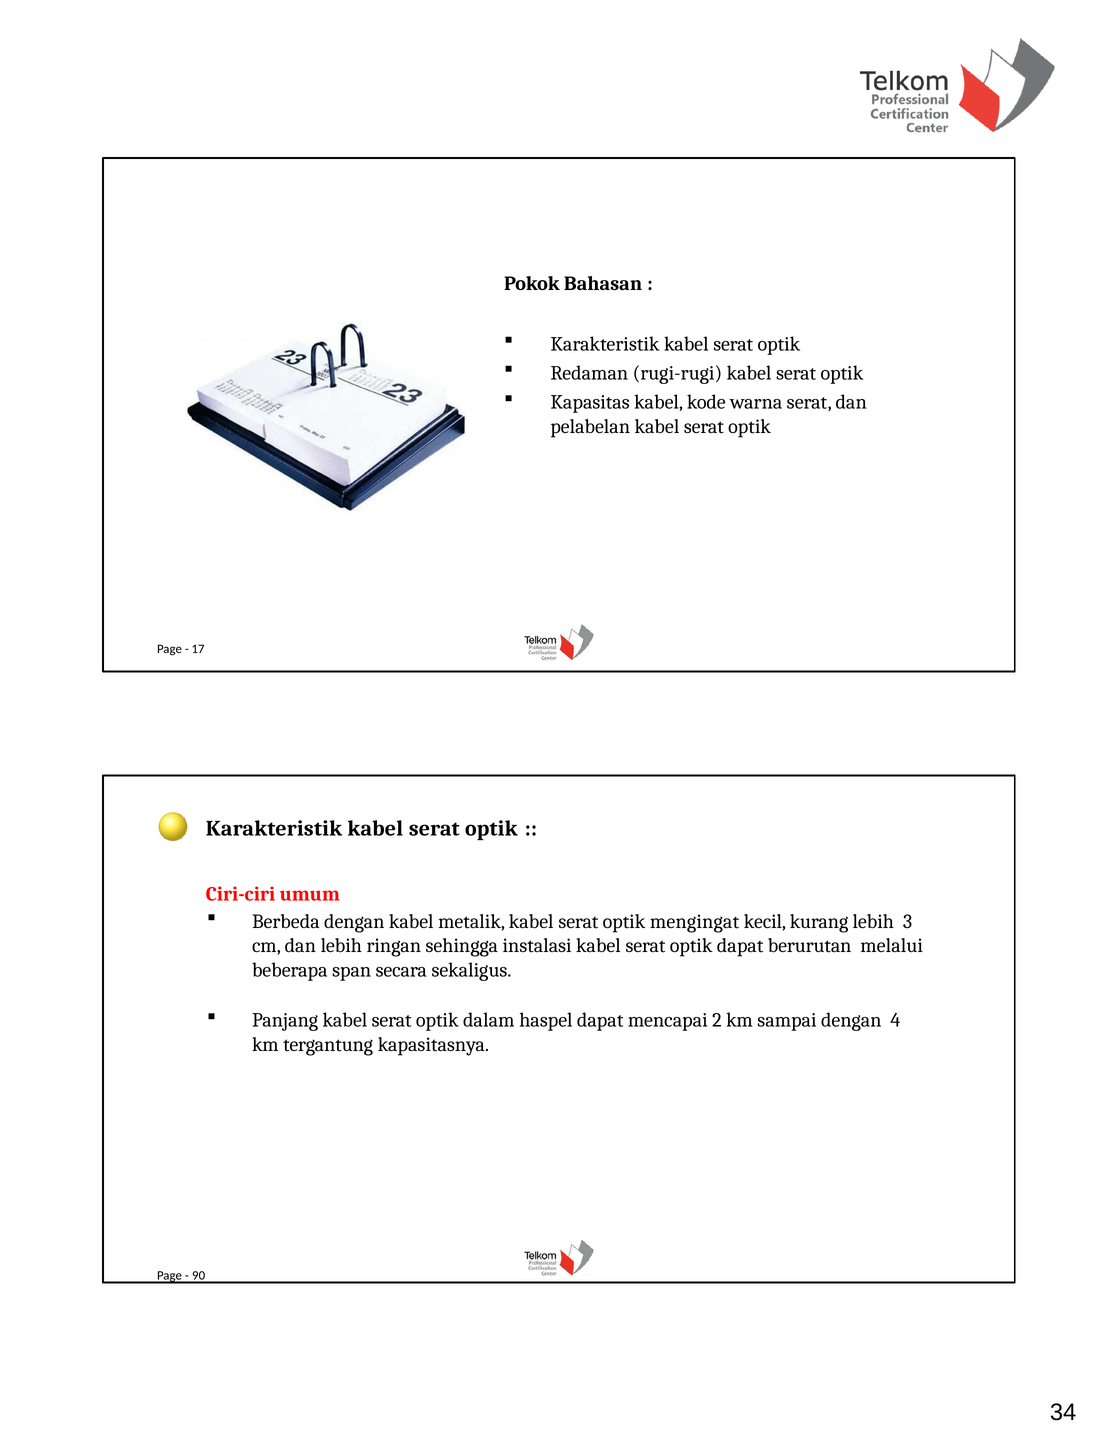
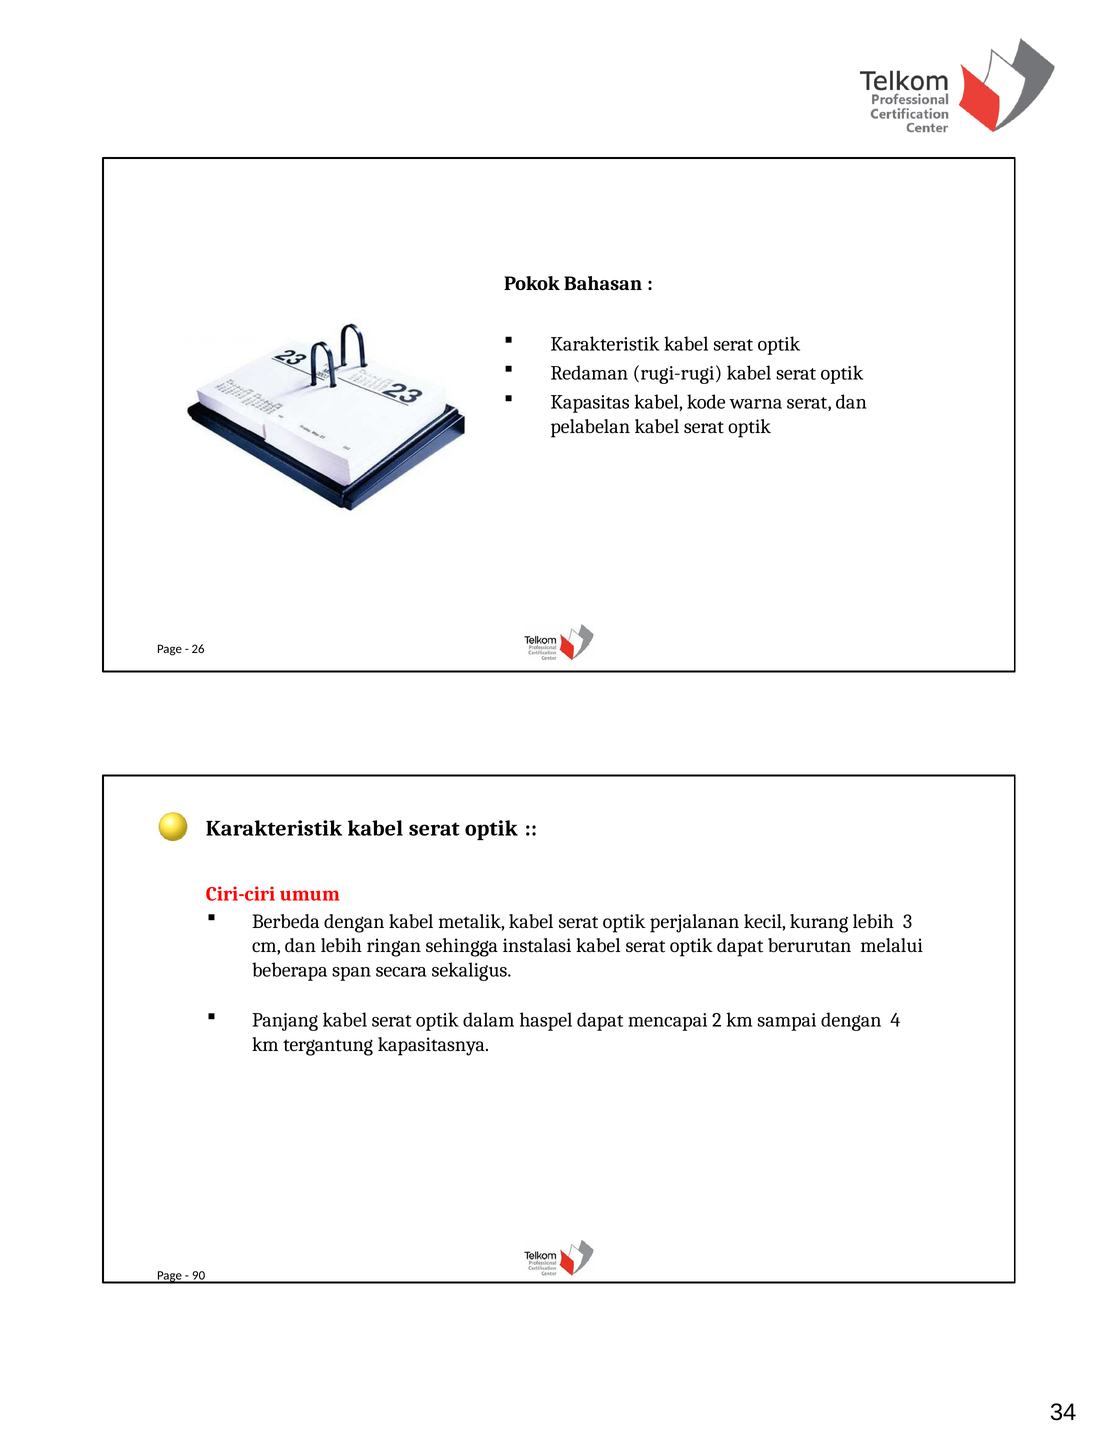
17: 17 -> 26 (198, 649)
mengingat: mengingat -> perjalanan (695, 921)
